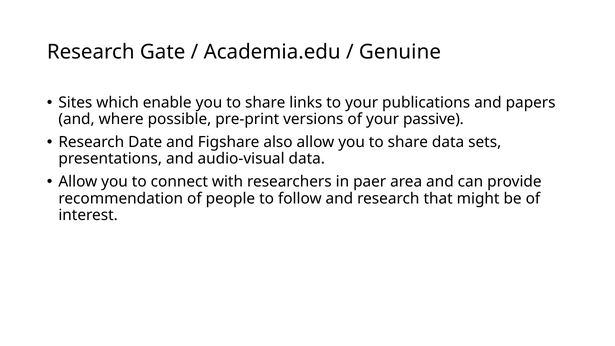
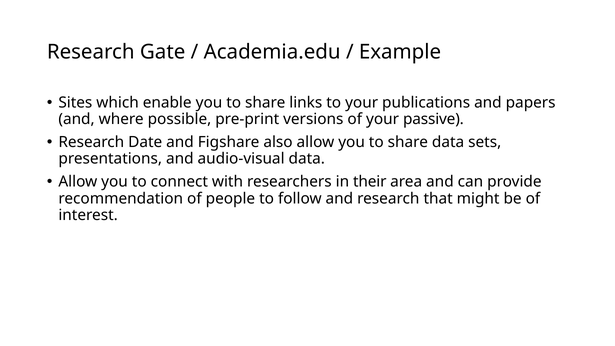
Genuine: Genuine -> Example (400, 52)
paer: paer -> their (370, 182)
